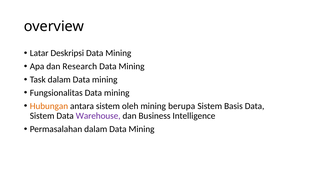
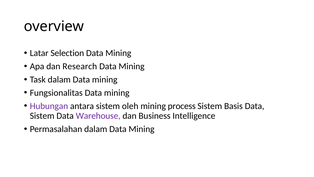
Deskripsi: Deskripsi -> Selection (67, 53)
Hubungan colour: orange -> purple (49, 106)
berupa: berupa -> process (182, 106)
